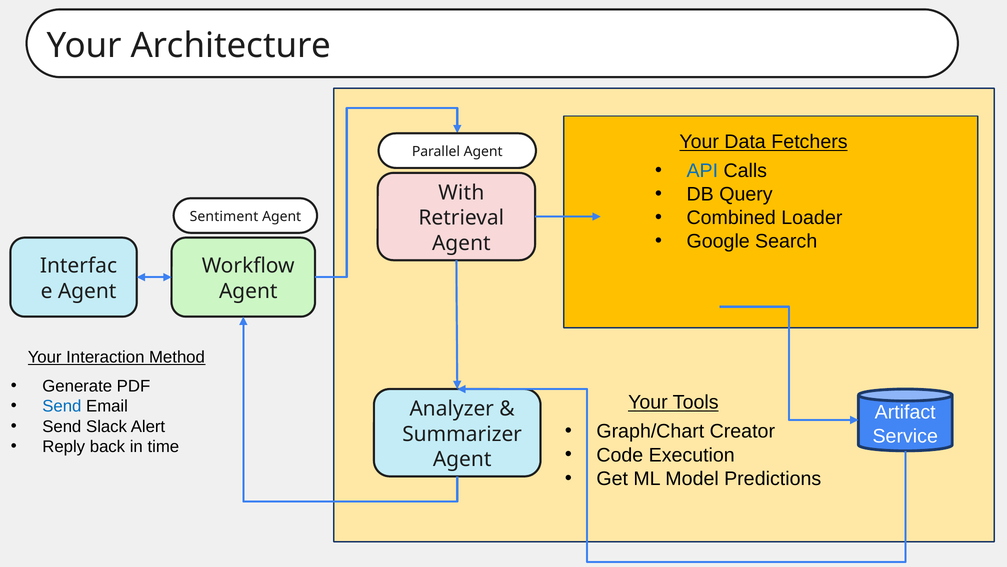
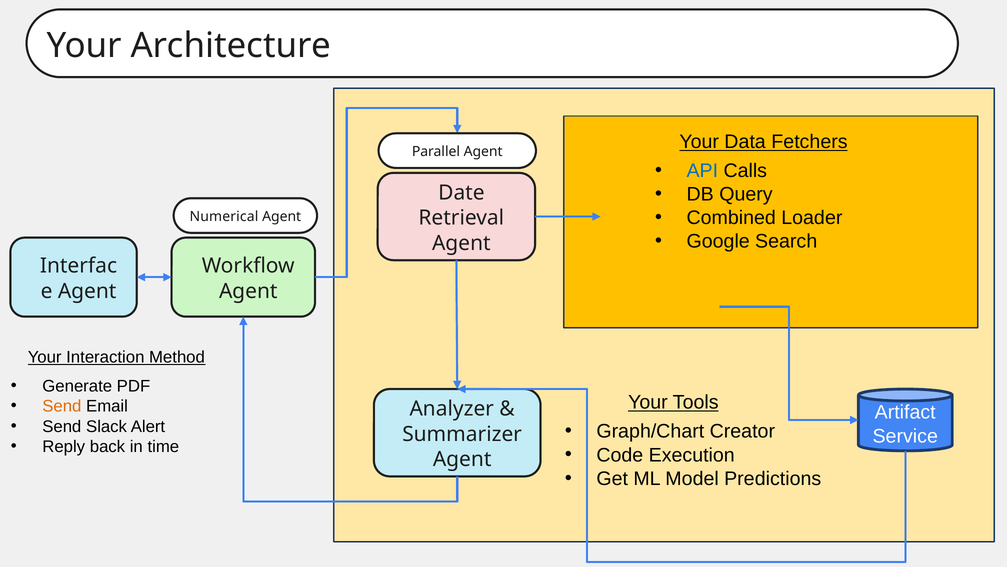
With: With -> Date (461, 193)
Sentiment: Sentiment -> Numerical (224, 216)
Send colour: blue -> orange (62, 406)
